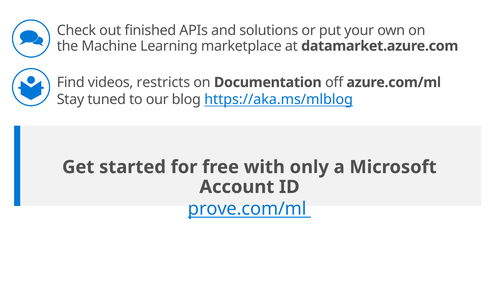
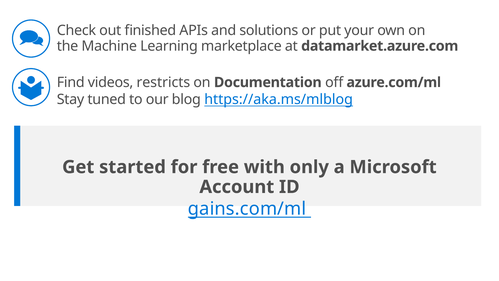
prove.com/ml: prove.com/ml -> gains.com/ml (247, 209)
